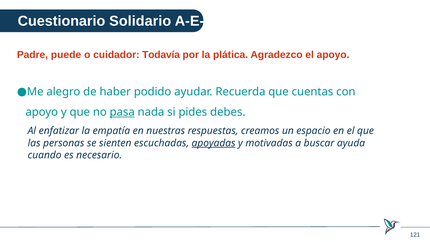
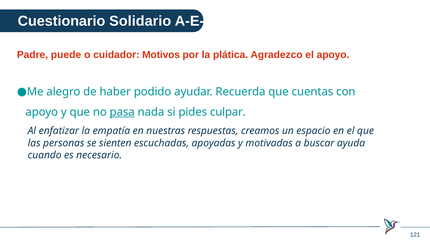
Todavía: Todavía -> Motivos (161, 55)
debes: debes -> culpar (228, 112)
apoyadas underline: present -> none (214, 143)
